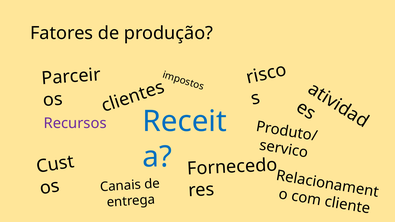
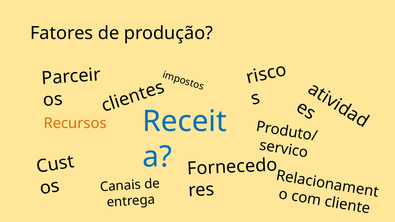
Recursos colour: purple -> orange (75, 123)
